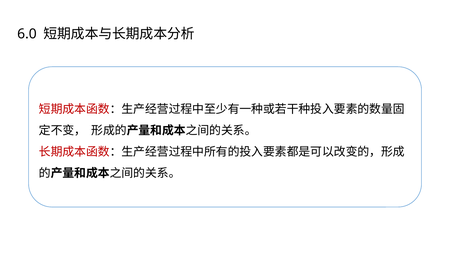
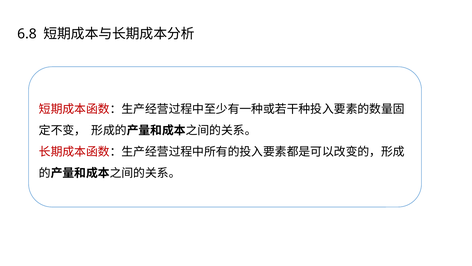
6.0: 6.0 -> 6.8 (27, 34)
